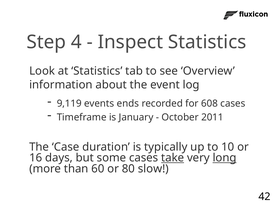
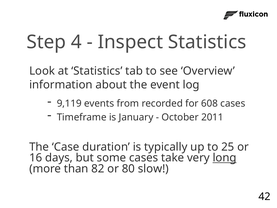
ends: ends -> from (128, 103)
10: 10 -> 25 (228, 147)
take underline: present -> none (173, 158)
60: 60 -> 82 (98, 168)
